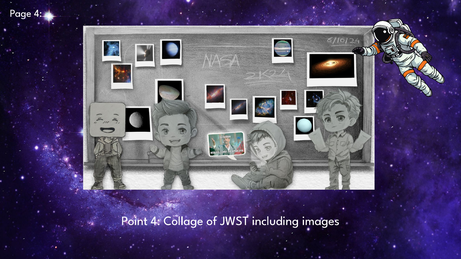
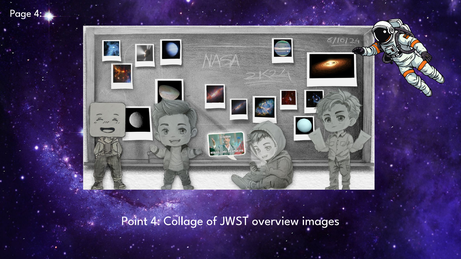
including: including -> overview (275, 221)
